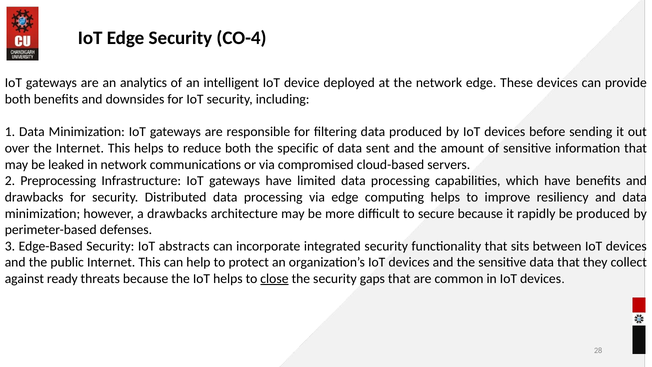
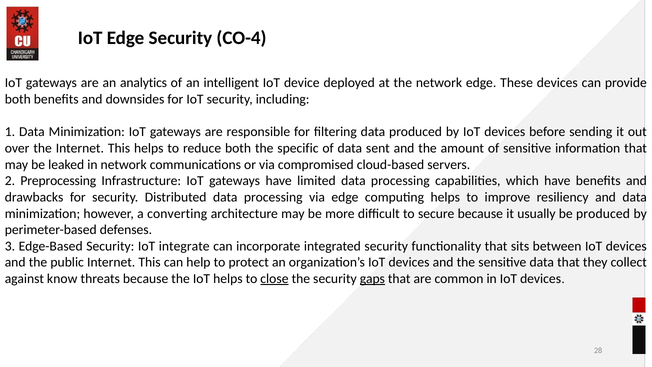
a drawbacks: drawbacks -> converting (177, 213)
rapidly: rapidly -> usually (536, 213)
abstracts: abstracts -> integrate (184, 246)
ready: ready -> know (62, 279)
gaps underline: none -> present (372, 279)
